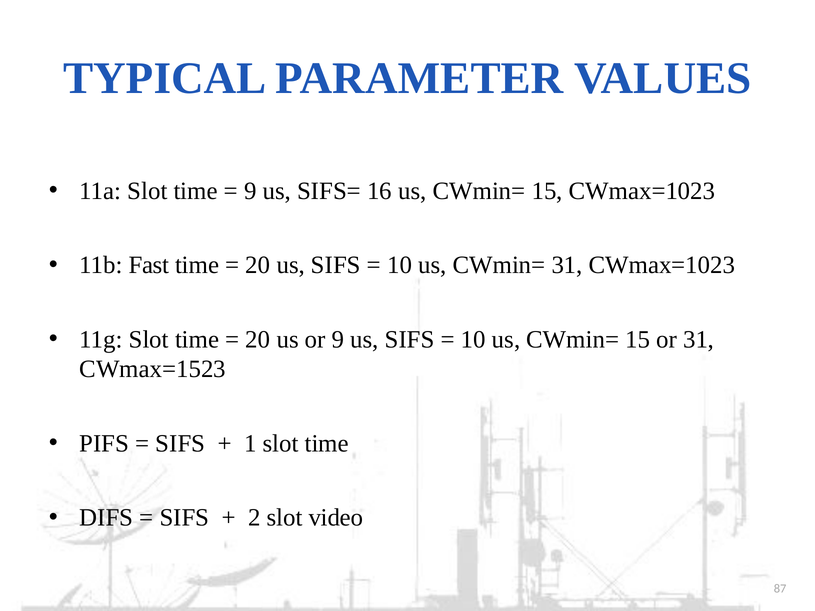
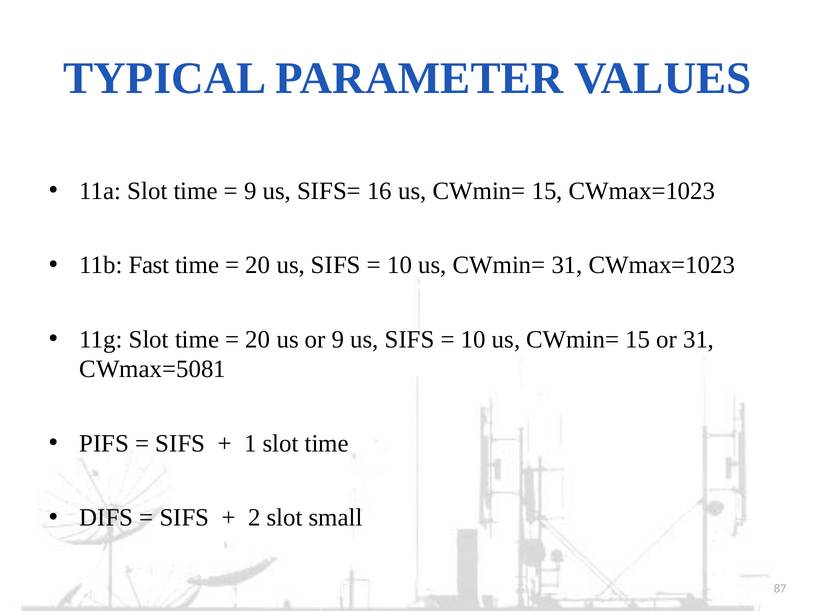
CWmax=1523: CWmax=1523 -> CWmax=5081 (153, 369)
video: video -> small (336, 518)
